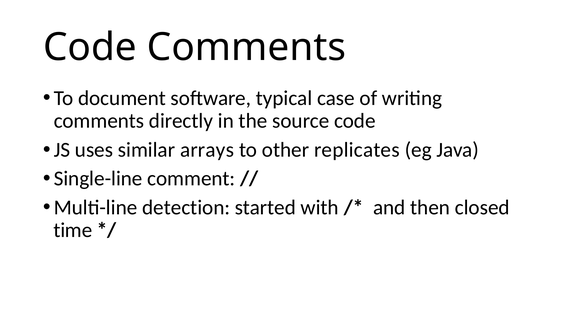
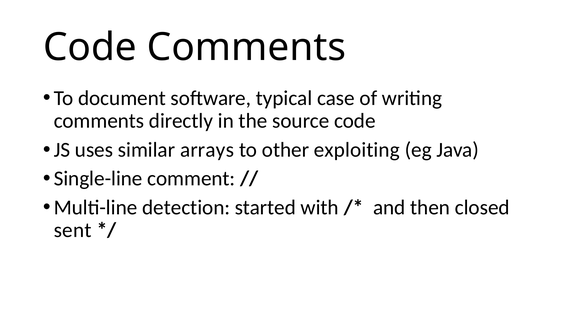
replicates: replicates -> exploiting (357, 150)
time: time -> sent (73, 230)
